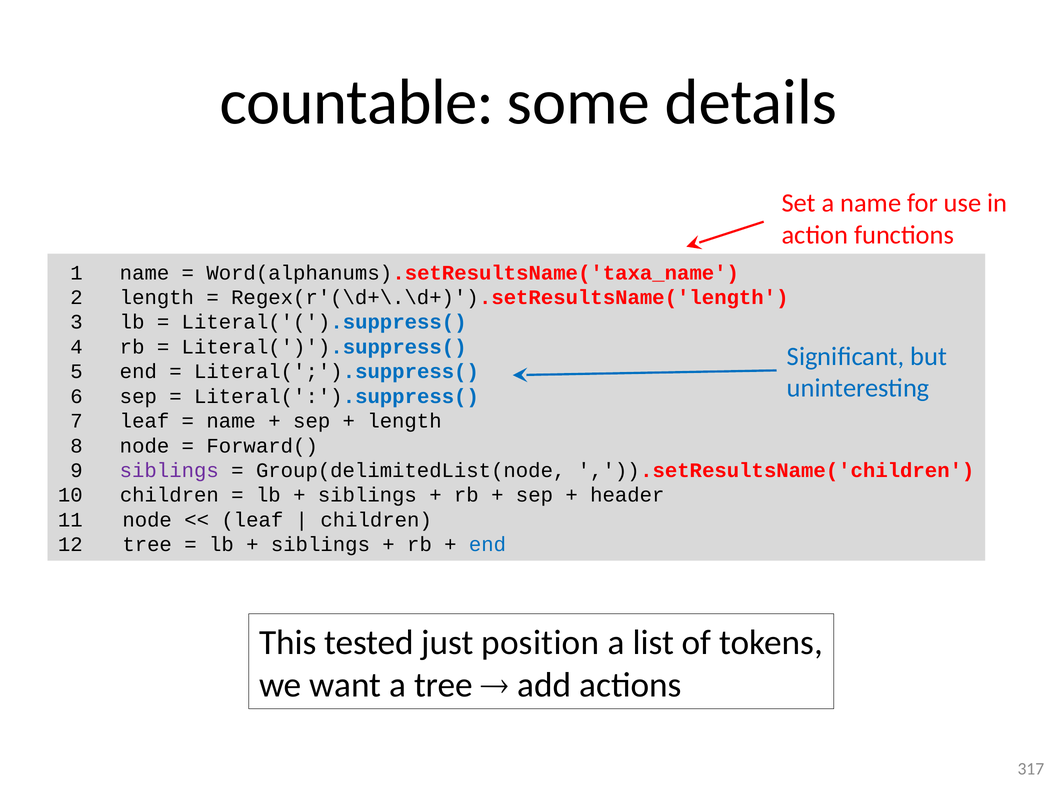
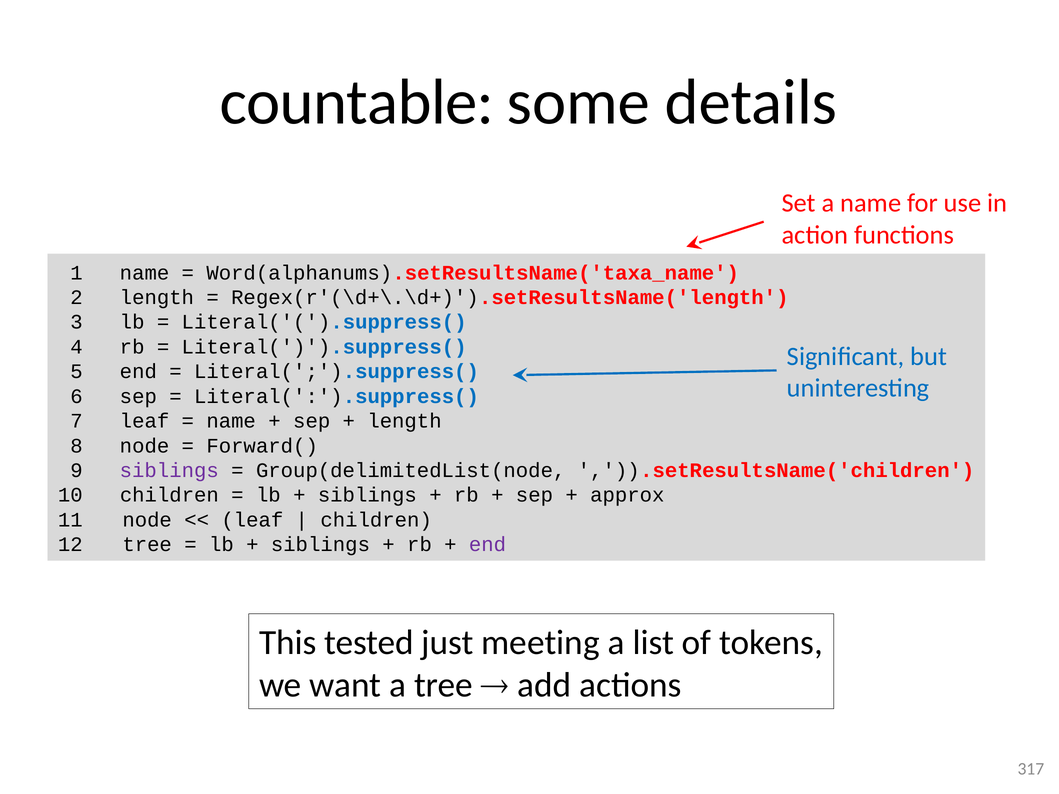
header: header -> approx (627, 495)
end colour: blue -> purple (487, 545)
position: position -> meeting (540, 643)
